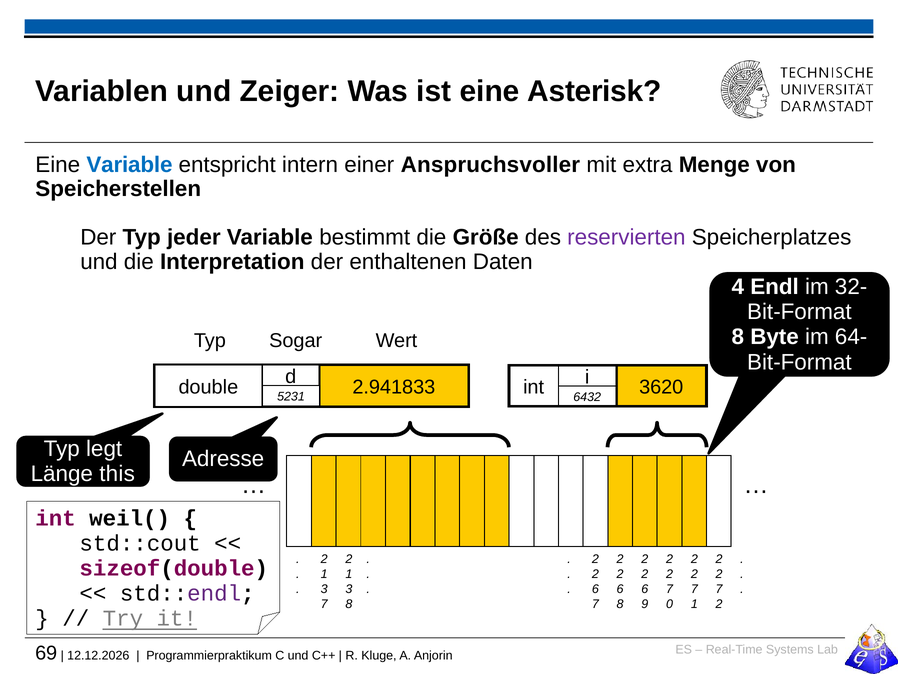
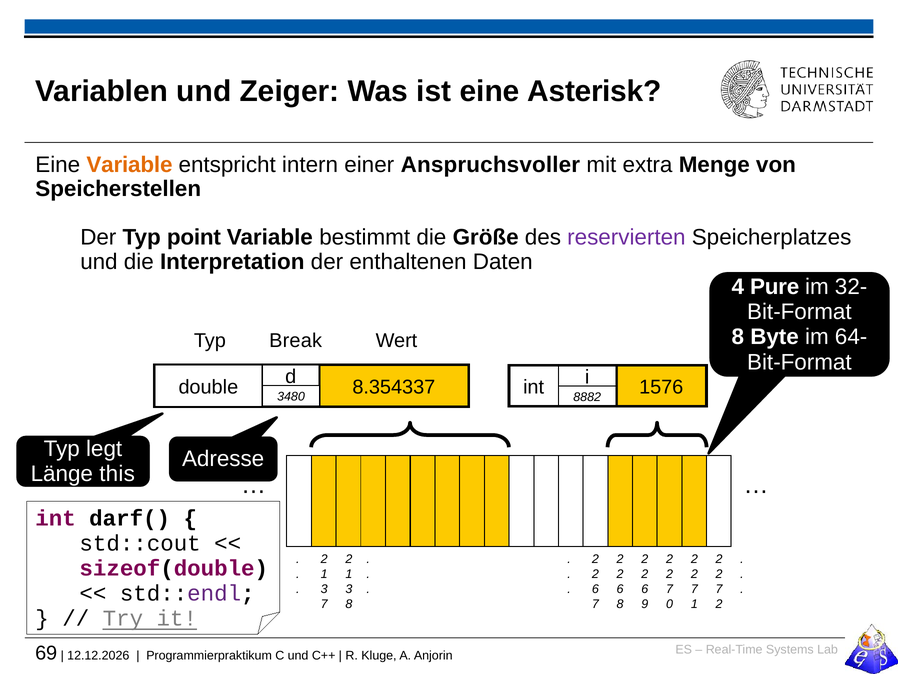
Variable colour: blue -> orange (129, 165)
jeder: jeder -> point (194, 237)
Endl: Endl -> Pure (775, 287)
Sogar: Sogar -> Break (296, 340)
2.941833: 2.941833 -> 8.354337 (394, 387)
3620: 3620 -> 1576 (661, 387)
5231: 5231 -> 3480 (291, 396)
6432: 6432 -> 8882 (587, 397)
weil(: weil( -> darf( (130, 518)
